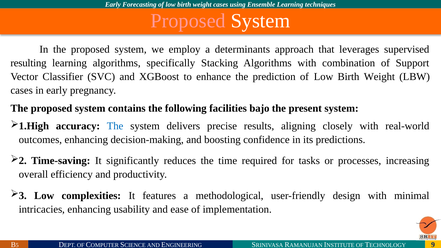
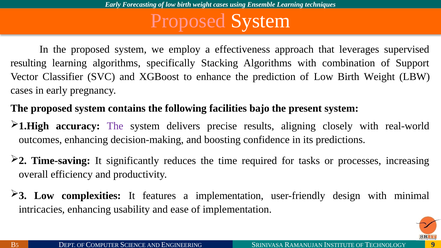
determinants: determinants -> effectiveness (242, 49)
The colour: blue -> purple (115, 126)
a methodological: methodological -> implementation (230, 196)
